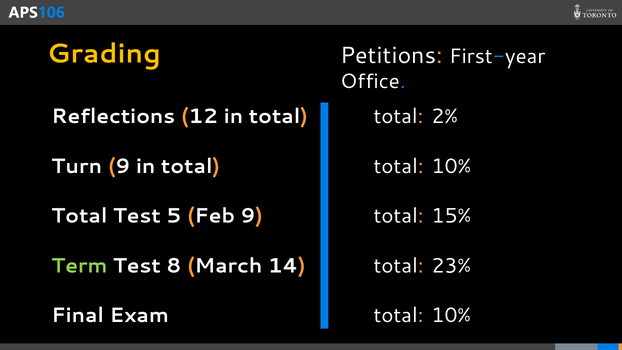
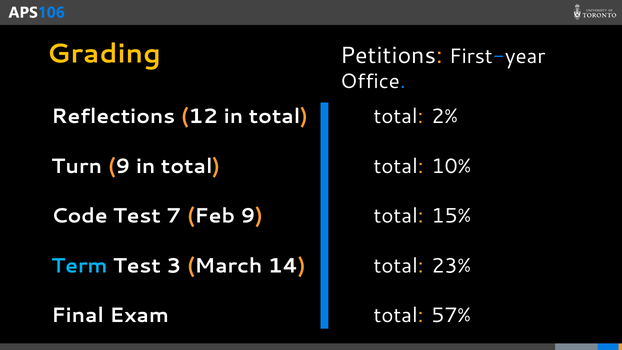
Total: Total -> Code (79, 216)
5: 5 -> 7 (174, 216)
Term colour: light green -> light blue (79, 266)
8: 8 -> 3 (174, 266)
10%: 10% -> 57% (451, 315)
